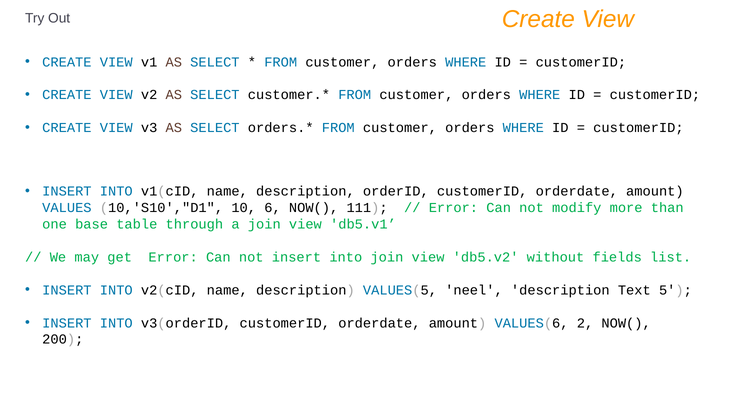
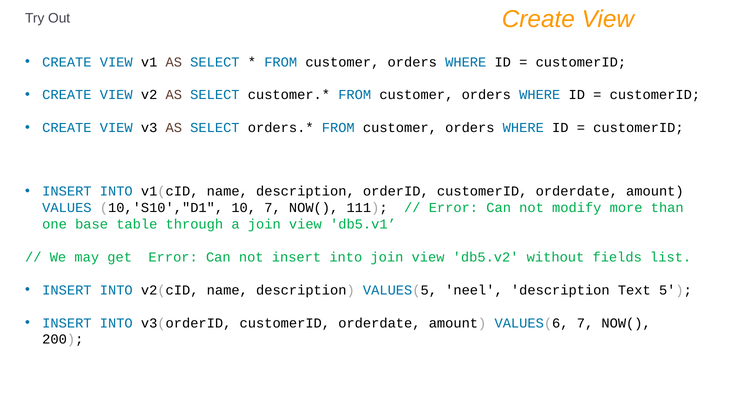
10 6: 6 -> 7 (273, 208)
VALUES(6 2: 2 -> 7 (585, 323)
